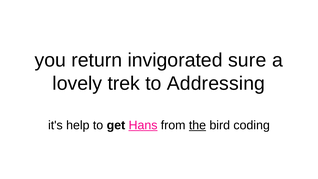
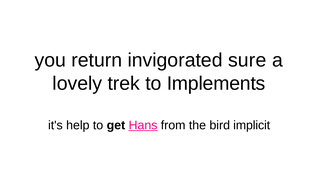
Addressing: Addressing -> Implements (216, 83)
the underline: present -> none (197, 125)
coding: coding -> implicit (252, 125)
